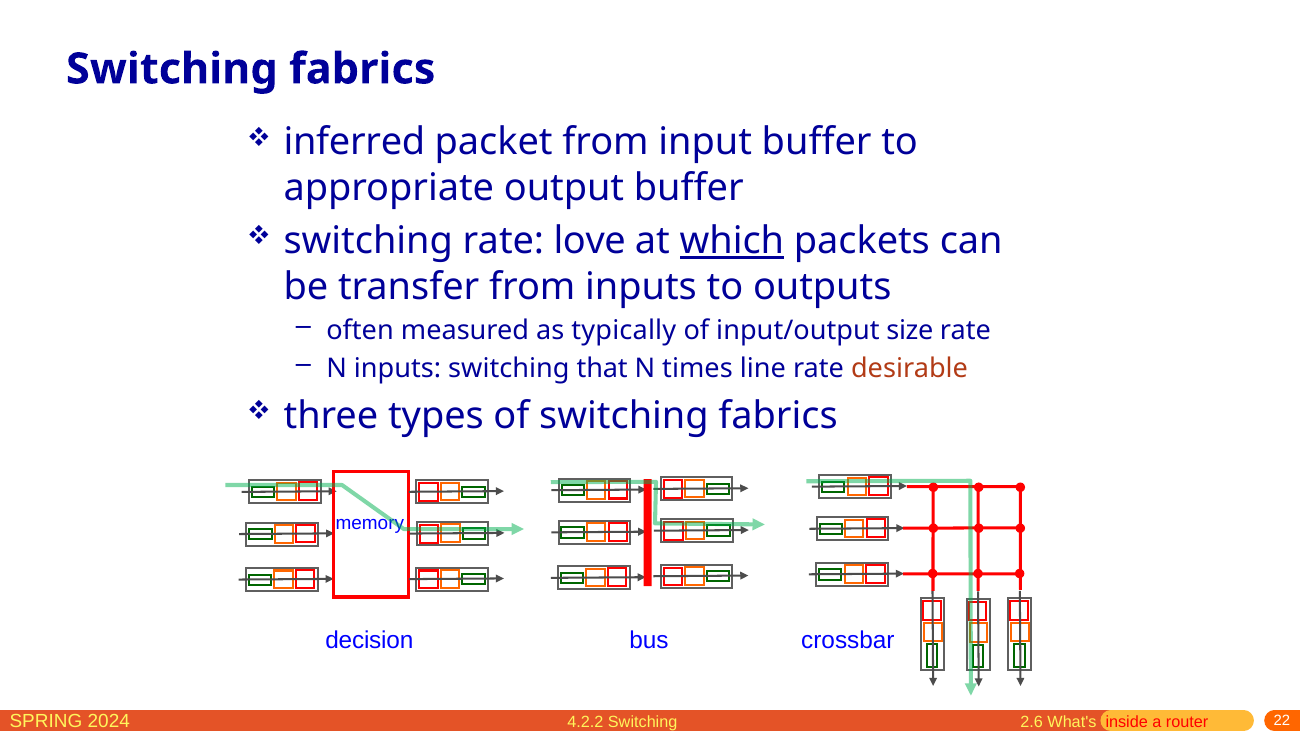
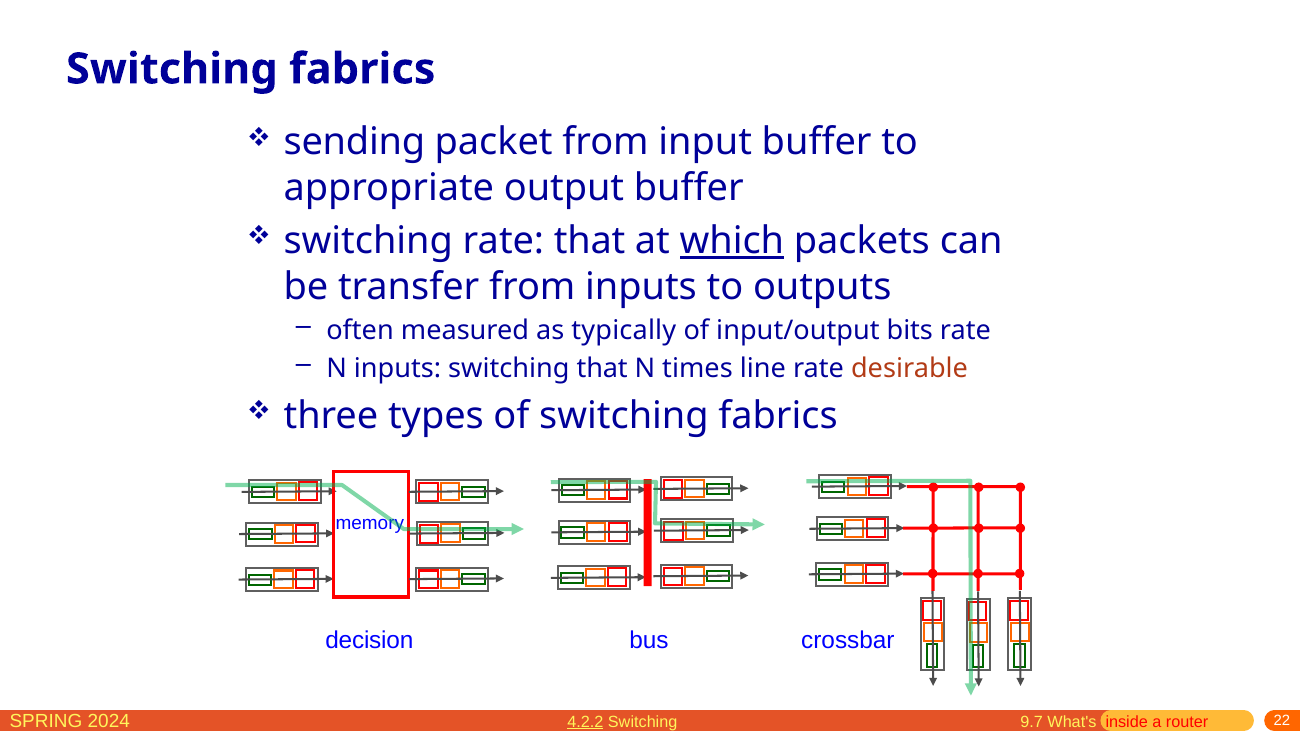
inferred: inferred -> sending (354, 143)
rate love: love -> that (590, 241)
size: size -> bits (910, 330)
4.2.2 underline: none -> present (585, 722)
2.6: 2.6 -> 9.7 (1032, 722)
